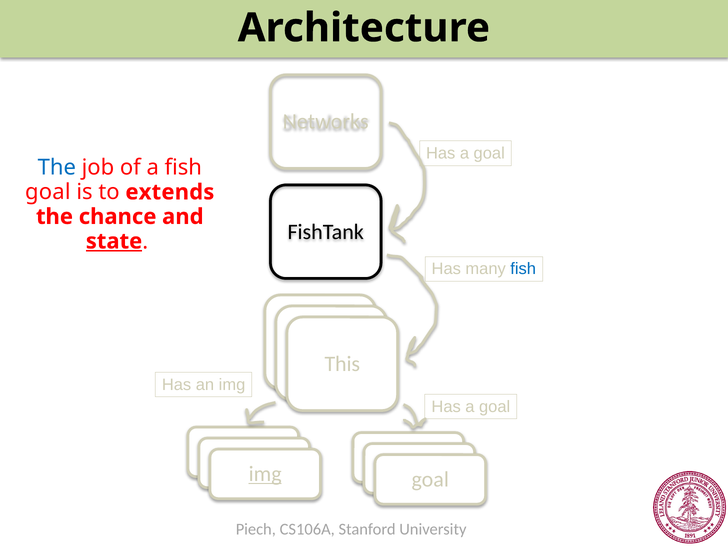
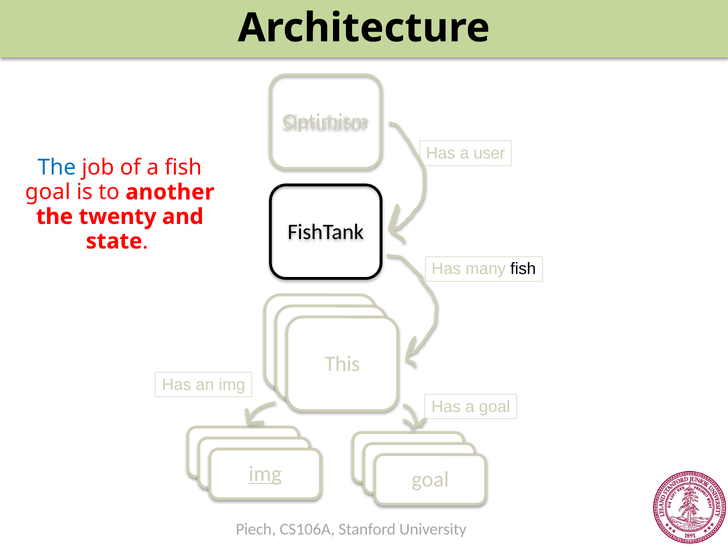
Networks: Networks -> Optimism (326, 122)
goal: goal -> user (489, 153)
extends: extends -> another (170, 192)
chance: chance -> twenty (118, 217)
state underline: present -> none (114, 241)
fish colour: blue -> black (523, 269)
